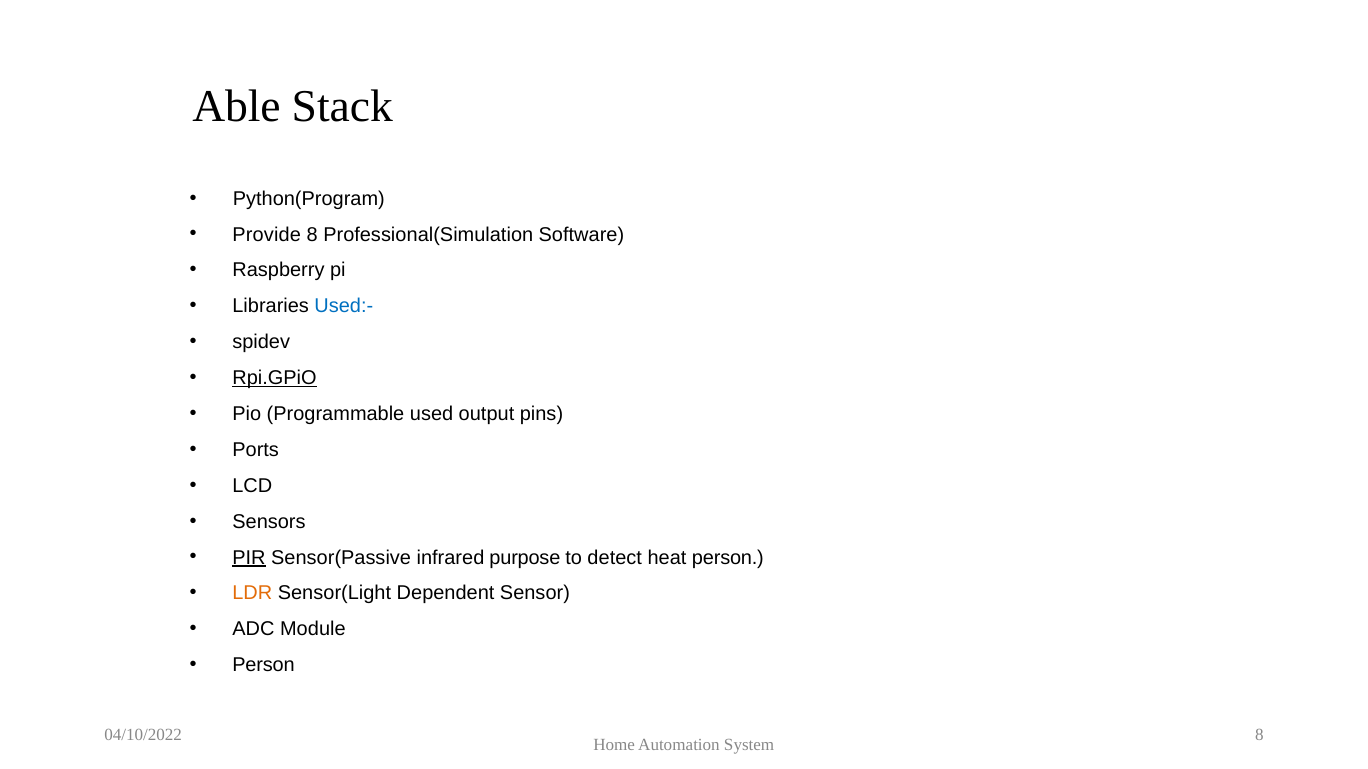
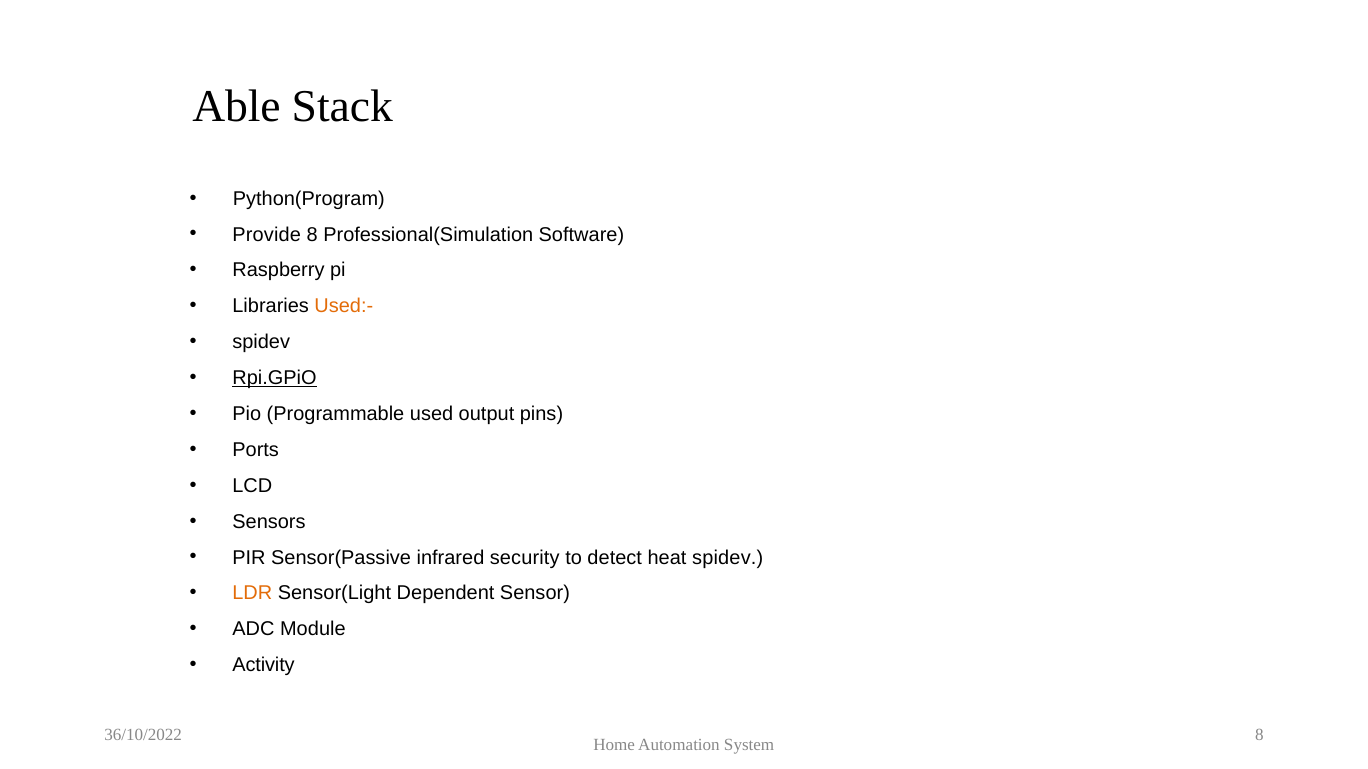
Used:- colour: blue -> orange (344, 306)
PIR underline: present -> none (249, 558)
purpose: purpose -> security (525, 558)
heat person: person -> spidev (728, 558)
Person: Person -> Activity (264, 666)
04/10/2022: 04/10/2022 -> 36/10/2022 (143, 735)
